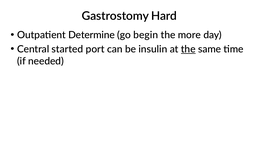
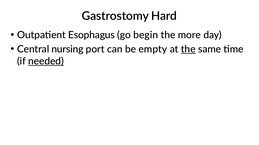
Determine: Determine -> Esophagus (92, 35)
started: started -> nursing (67, 49)
insulin: insulin -> empty (153, 49)
needed underline: none -> present (46, 61)
